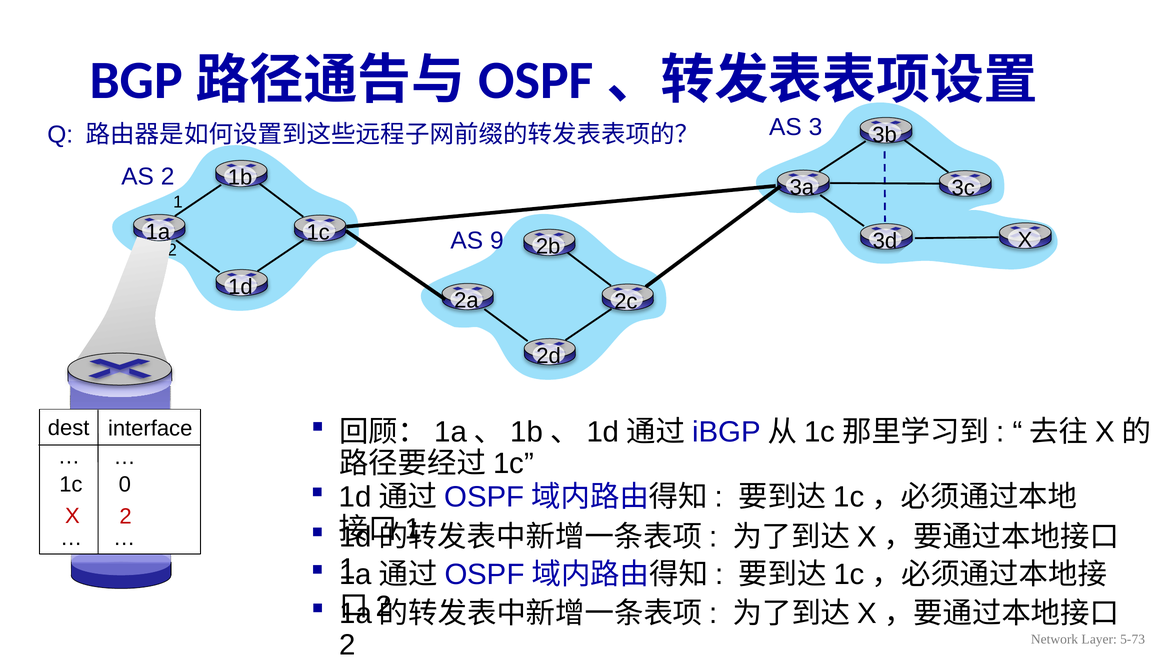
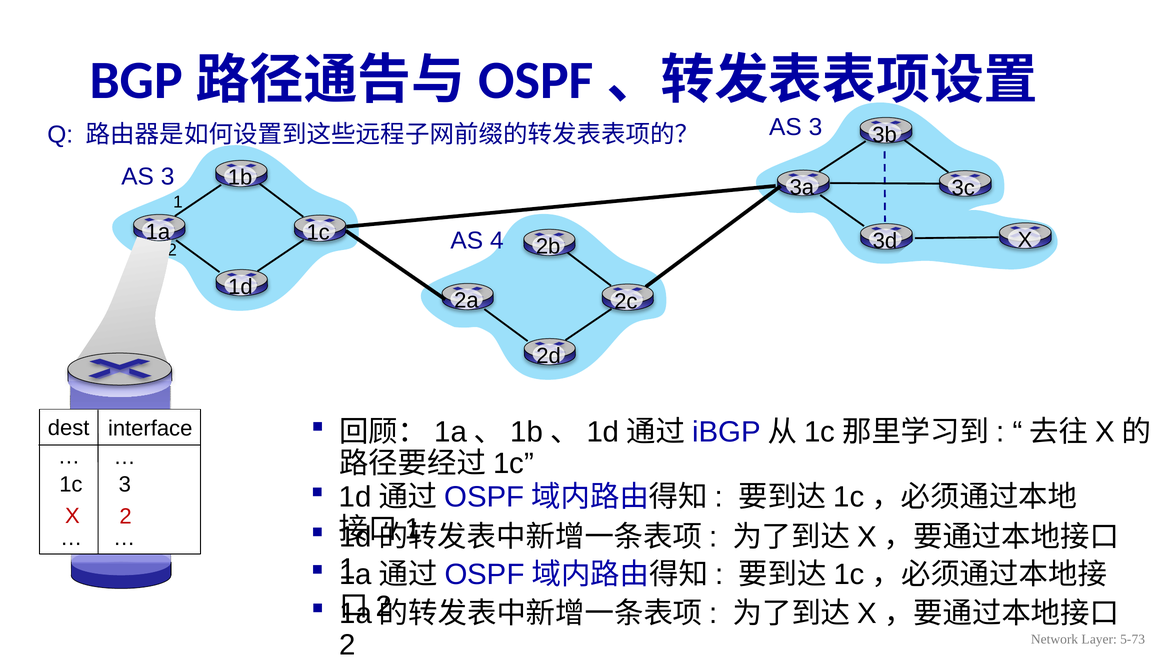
2: 2 -> 3 (168, 177)
9: 9 -> 4 (497, 241)
1c 0: 0 -> 3 (125, 485)
